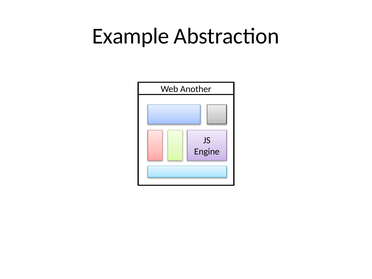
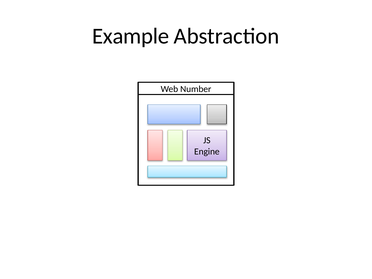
Another: Another -> Number (196, 89)
